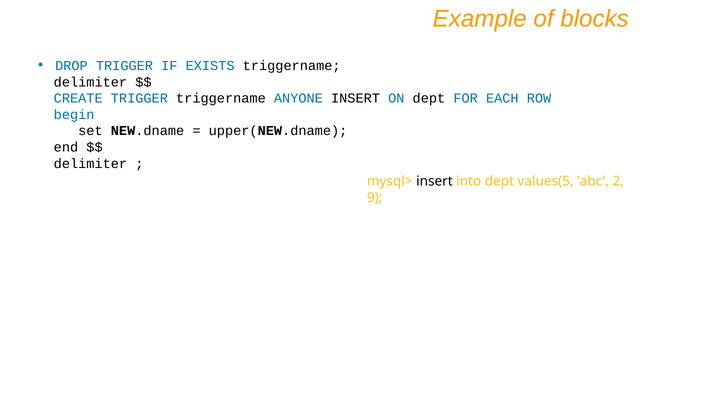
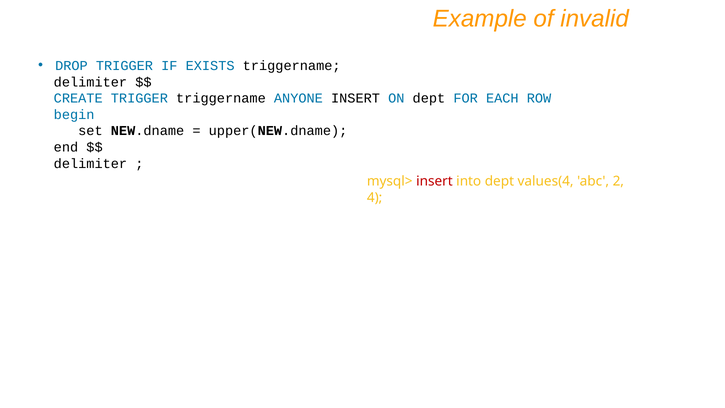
blocks: blocks -> invalid (595, 19)
insert colour: black -> red (434, 181)
values(5: values(5 -> values(4 (546, 181)
9: 9 -> 4 (375, 198)
